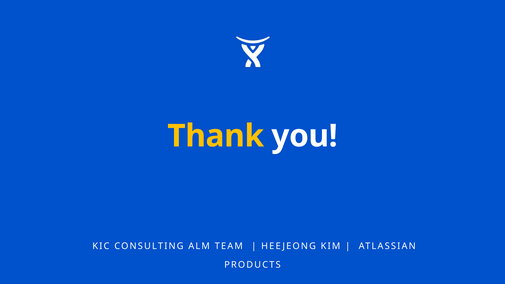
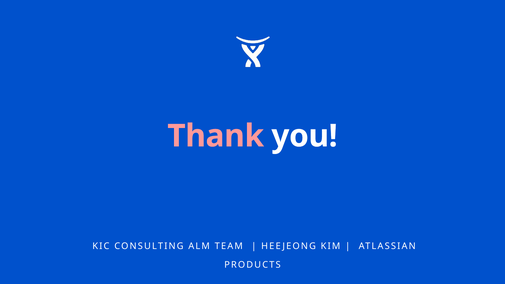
Thank colour: yellow -> pink (216, 136)
